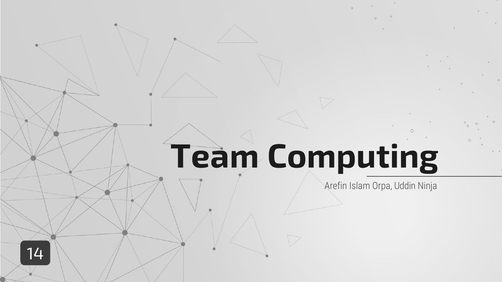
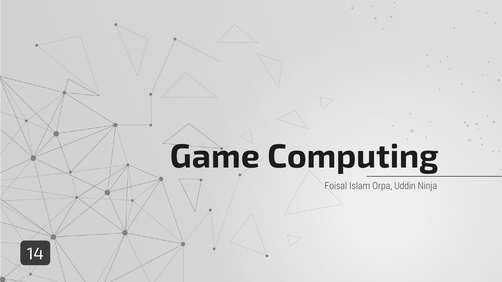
Team: Team -> Game (215, 157)
Arefin: Arefin -> Foisal (336, 186)
